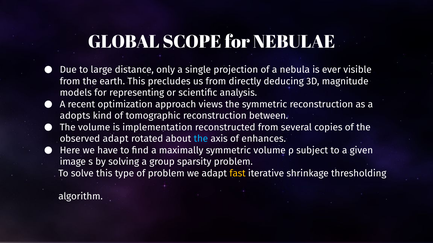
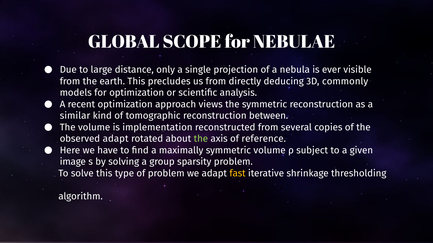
magnitude: magnitude -> commonly (345, 81)
for representing: representing -> optimization (137, 93)
adopts: adopts -> similar (75, 116)
the colour: light blue -> light green (201, 139)
enhances: enhances -> reference (264, 139)
